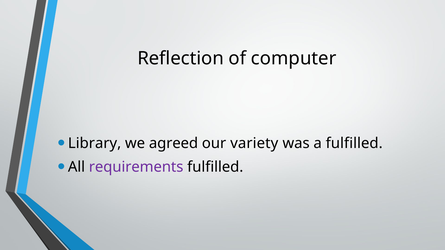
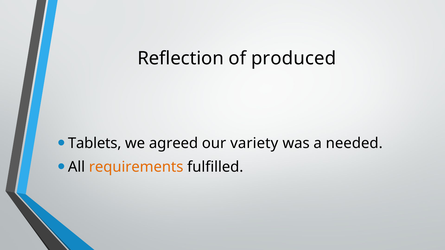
computer: computer -> produced (294, 58)
Library: Library -> Tablets (95, 144)
a fulfilled: fulfilled -> needed (354, 144)
requirements colour: purple -> orange (136, 167)
